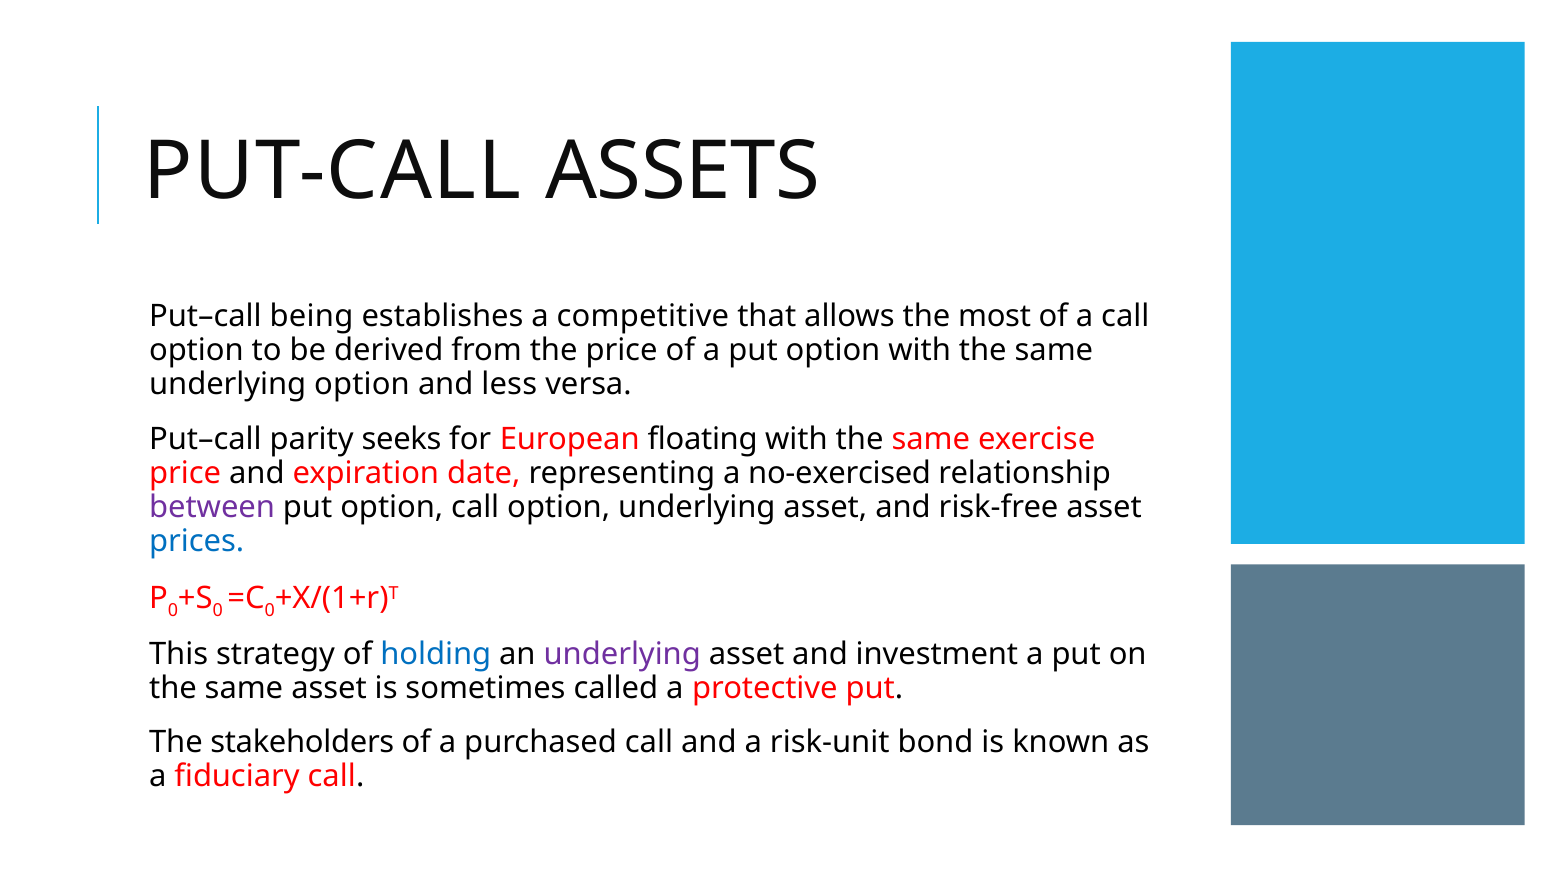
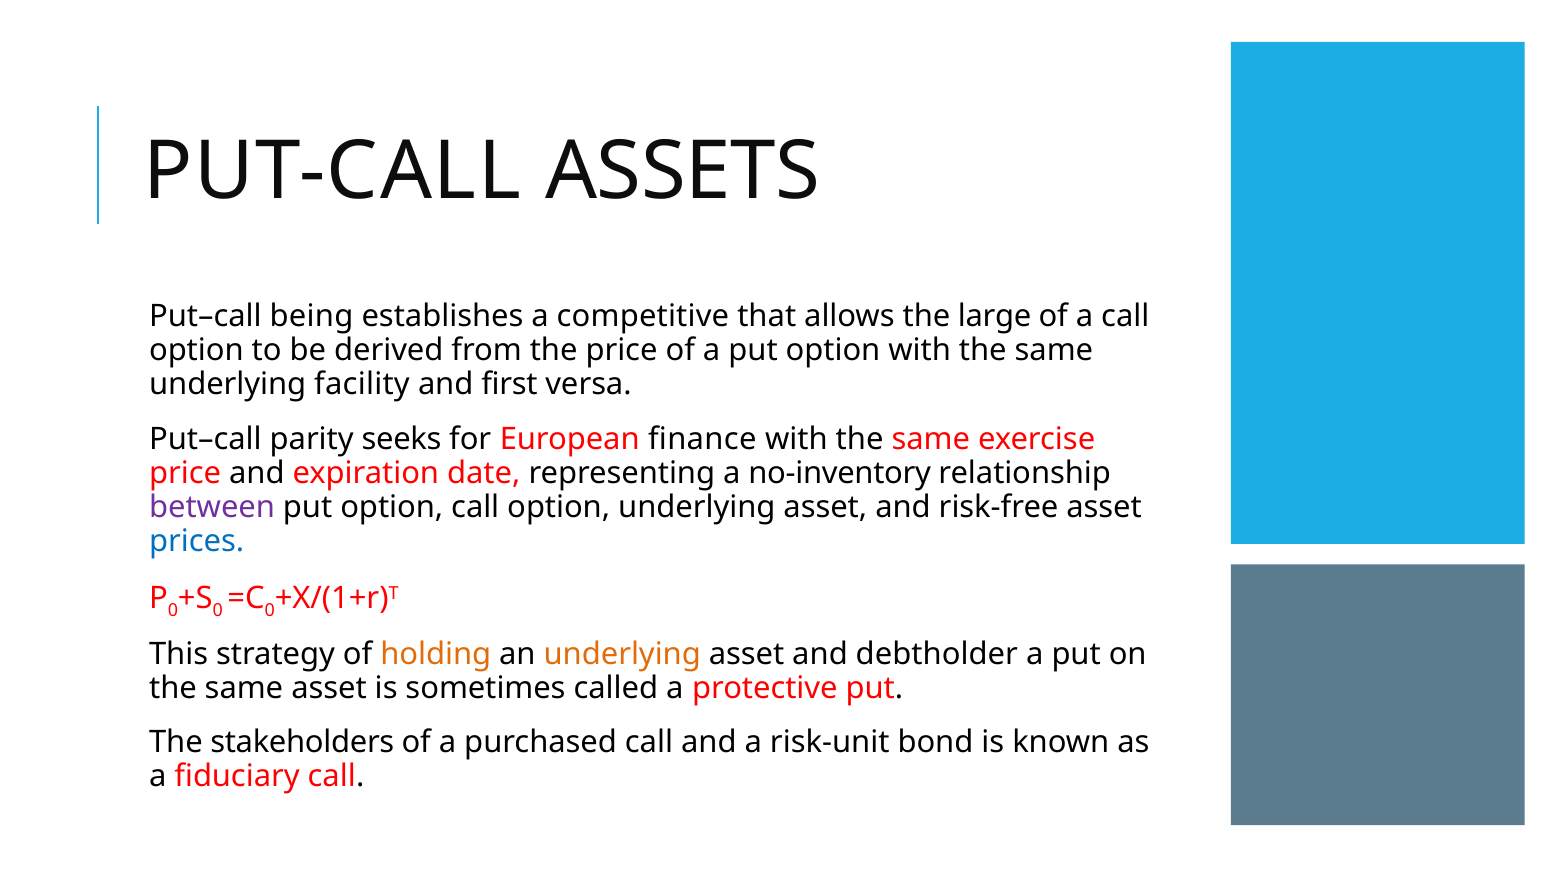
most: most -> large (995, 317)
underlying option: option -> facility (362, 385)
less: less -> first (509, 385)
floating: floating -> finance (702, 439)
no-exercised: no-exercised -> no-inventory (840, 473)
holding colour: blue -> orange (436, 654)
underlying colour: purple -> orange (622, 654)
investment: investment -> debtholder (937, 654)
